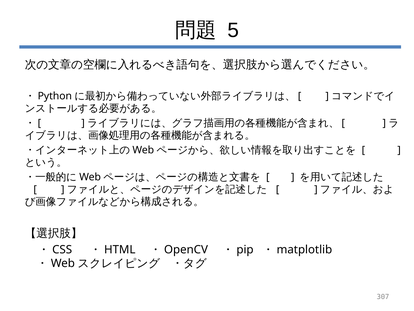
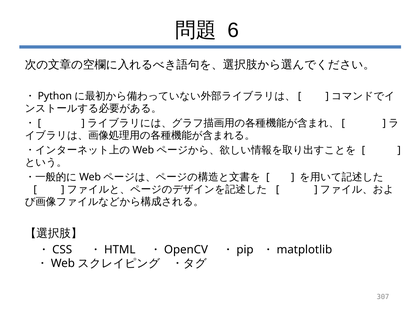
5: 5 -> 6 (233, 30)
